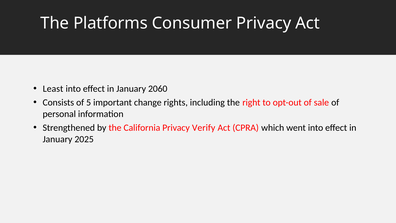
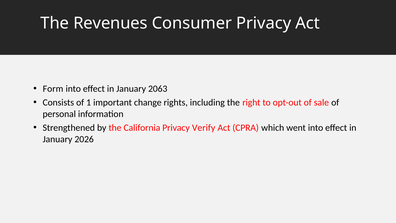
Platforms: Platforms -> Revenues (110, 23)
Least: Least -> Form (53, 89)
2060: 2060 -> 2063 (158, 89)
5: 5 -> 1 (89, 102)
2025: 2025 -> 2026 (84, 139)
